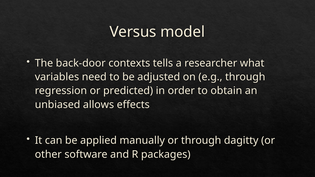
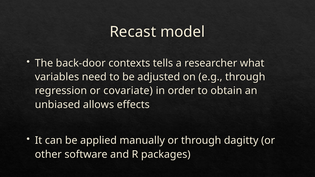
Versus: Versus -> Recast (133, 32)
predicted: predicted -> covariate (128, 91)
